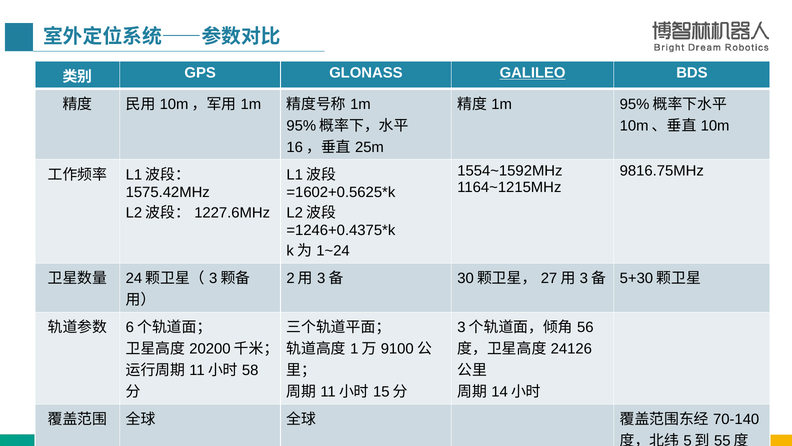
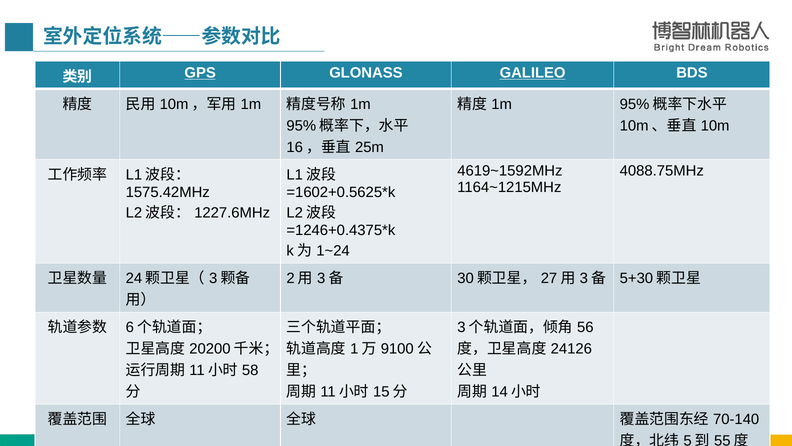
GPS underline: none -> present (200, 73)
1554~1592MHz: 1554~1592MHz -> 4619~1592MHz (510, 171)
9816.75MHz: 9816.75MHz -> 4088.75MHz (662, 171)
